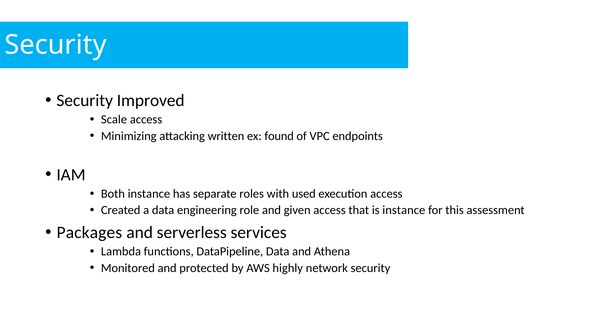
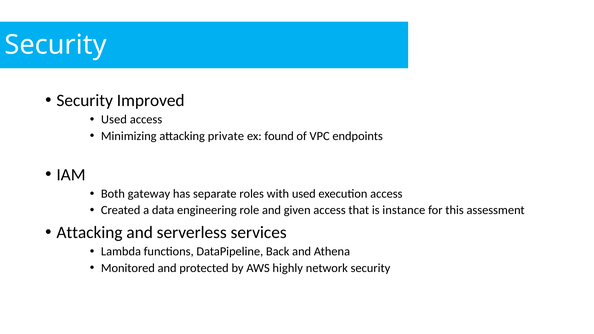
Scale: Scale -> Used (114, 120)
written: written -> private (226, 136)
Both instance: instance -> gateway (149, 194)
Packages: Packages -> Attacking (89, 232)
DataPipeline Data: Data -> Back (278, 252)
